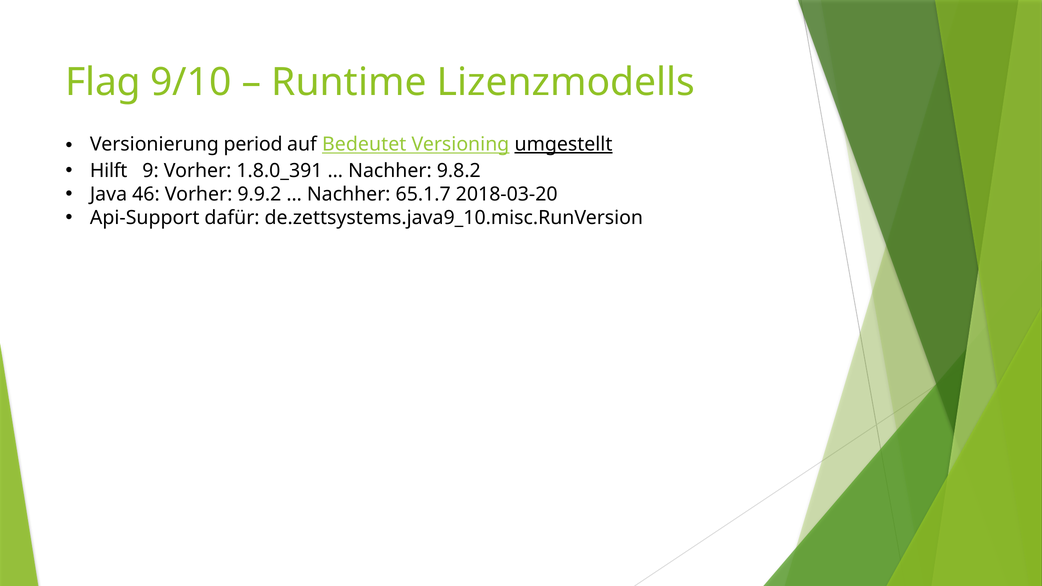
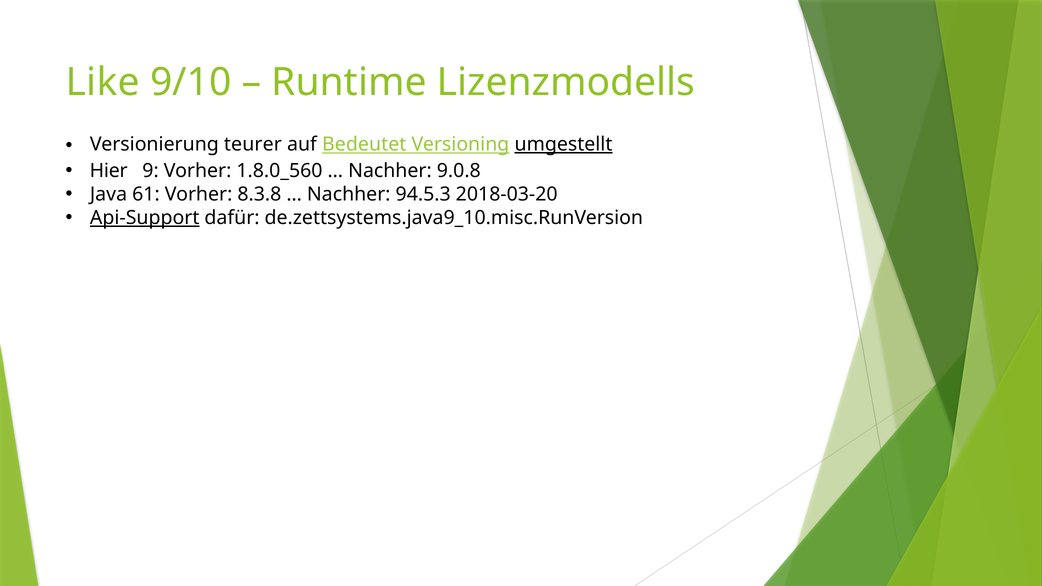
Flag: Flag -> Like (103, 82)
period: period -> teurer (253, 144)
Hilft: Hilft -> Hier (109, 171)
1.8.0_391: 1.8.0_391 -> 1.8.0_560 (279, 171)
9.8.2: 9.8.2 -> 9.0.8 (459, 171)
46: 46 -> 61 (146, 194)
9.9.2: 9.9.2 -> 8.3.8 (259, 194)
65.1.7: 65.1.7 -> 94.5.3 (423, 194)
Api-Support underline: none -> present (145, 218)
